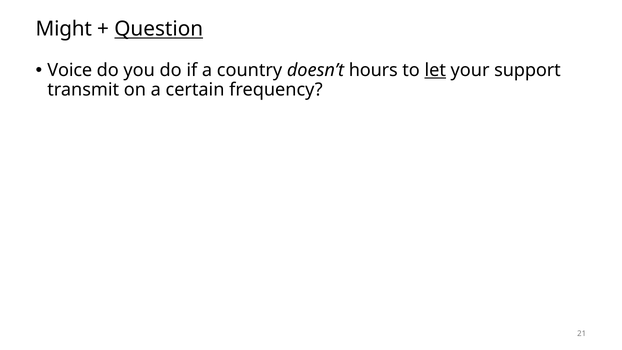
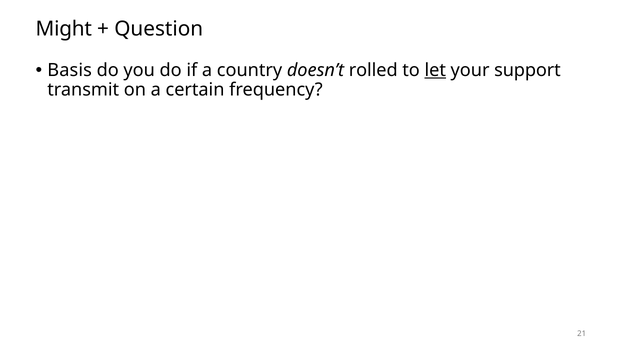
Question underline: present -> none (159, 29)
Voice: Voice -> Basis (70, 70)
hours: hours -> rolled (373, 70)
